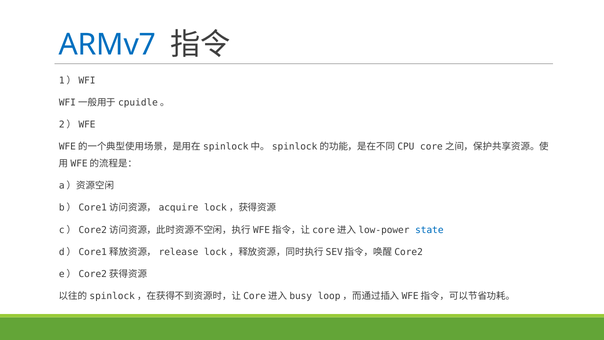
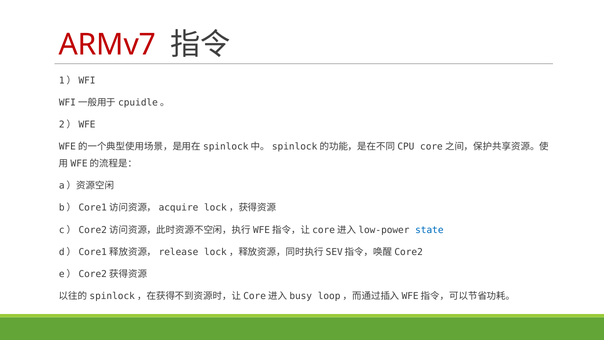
ARMv7 colour: blue -> red (107, 45)
